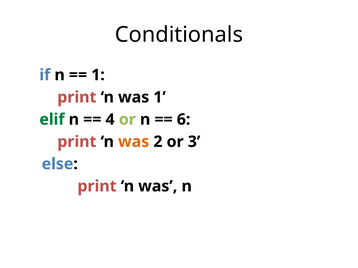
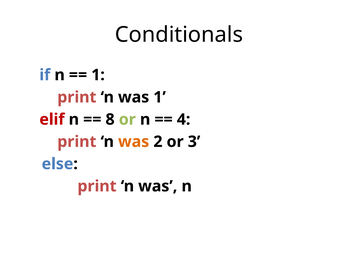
elif colour: green -> red (52, 120)
4: 4 -> 8 (110, 120)
6: 6 -> 4 (184, 120)
